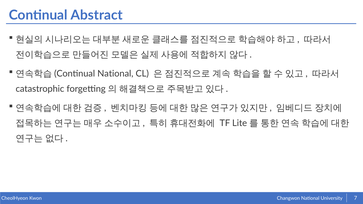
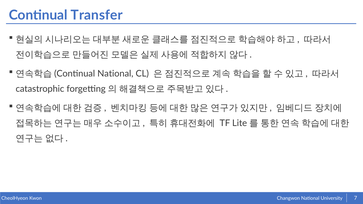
Abstract: Abstract -> Transfer (97, 15)
